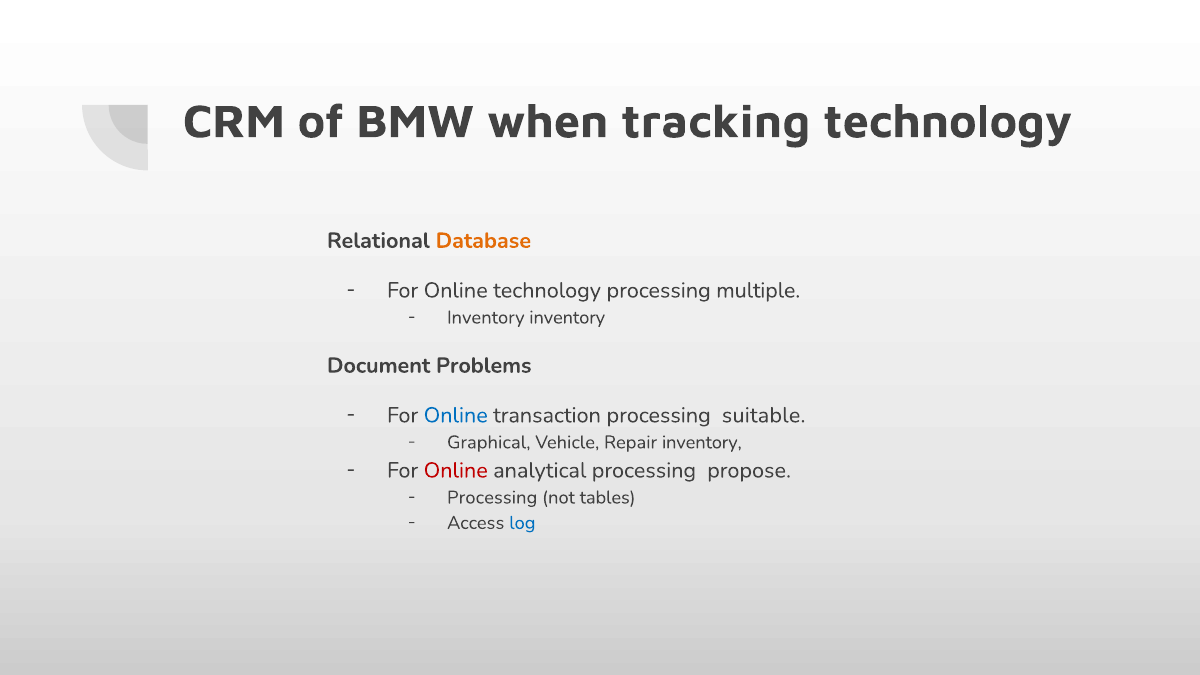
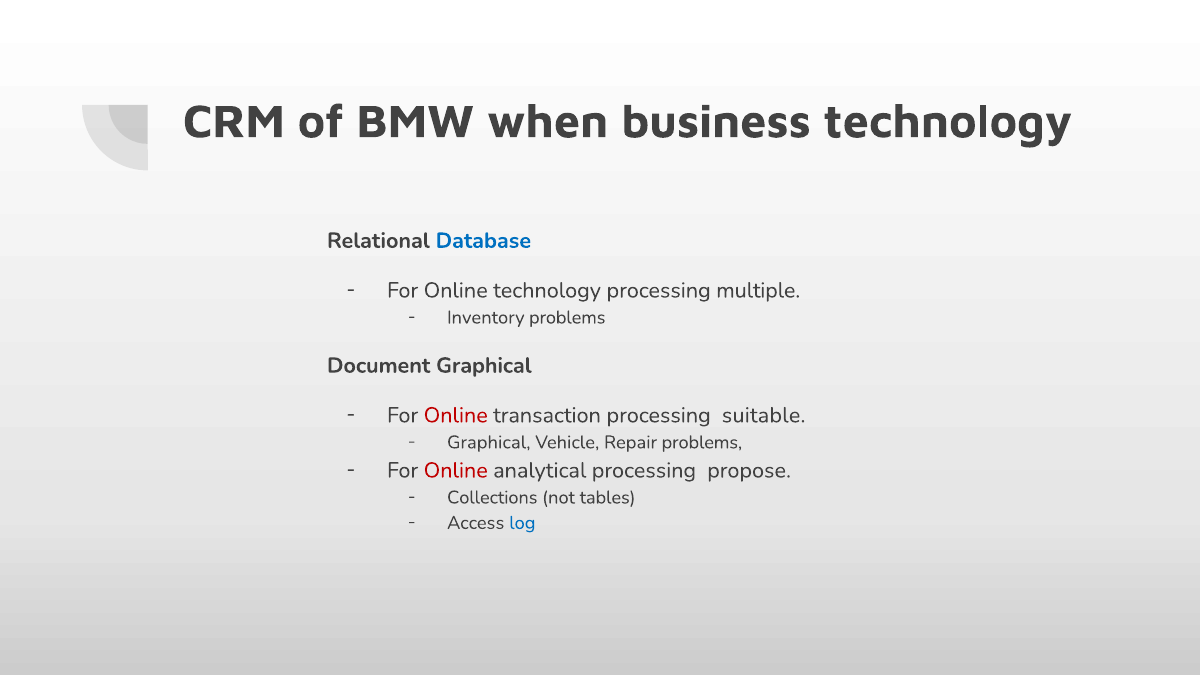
tracking: tracking -> business (716, 122)
Database colour: orange -> blue (483, 241)
Inventory inventory: inventory -> problems (567, 317)
Document Problems: Problems -> Graphical (484, 366)
Online colour: blue -> red (456, 415)
Repair inventory: inventory -> problems (702, 442)
Processing: Processing -> Collections (492, 497)
